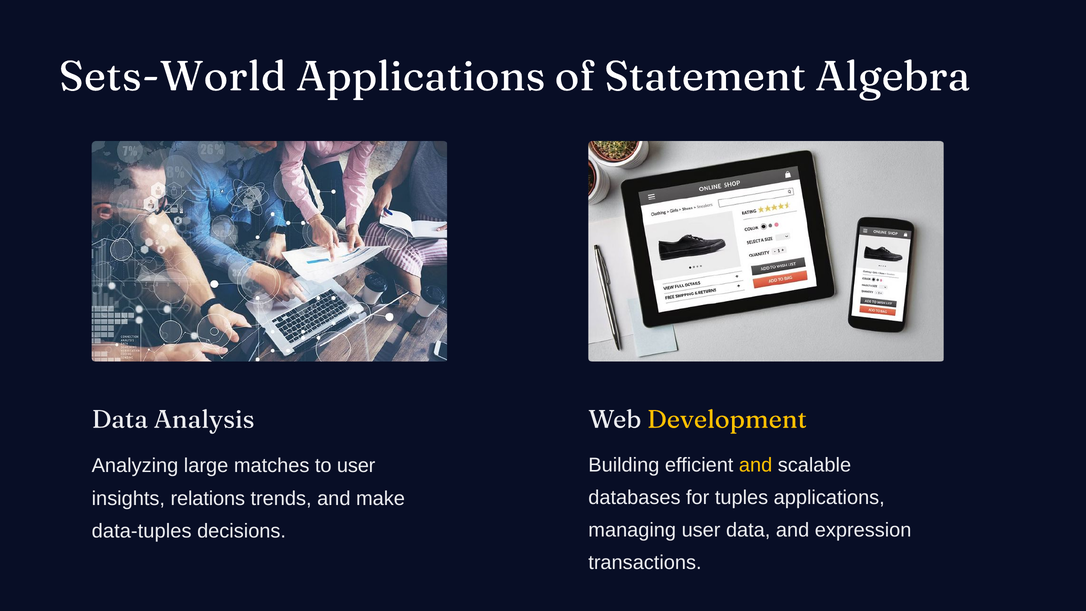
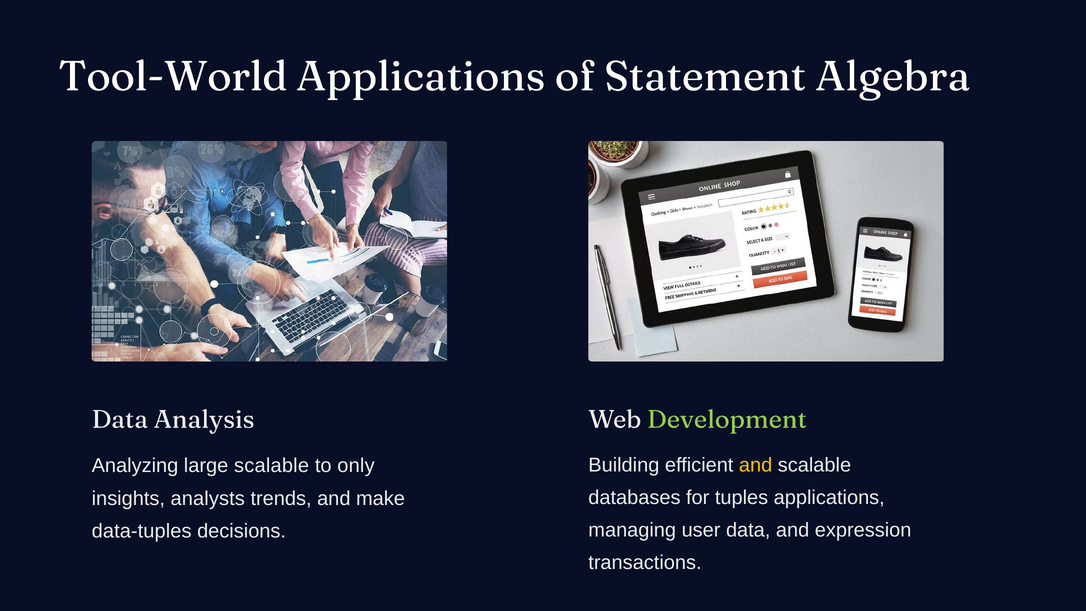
Sets-World: Sets-World -> Tool-World (173, 76)
Development colour: yellow -> light green (727, 419)
large matches: matches -> scalable (272, 466)
to user: user -> only (356, 466)
relations: relations -> analysts (208, 498)
